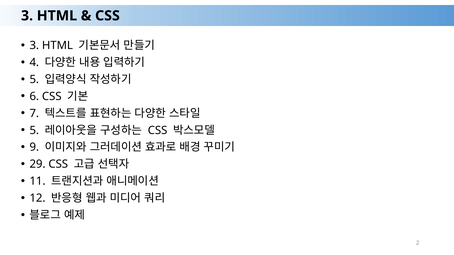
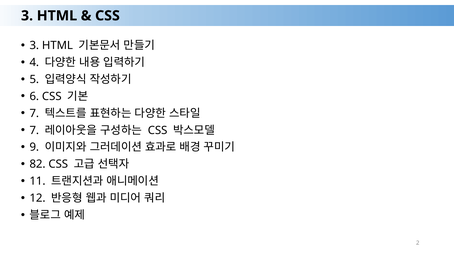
5: 5 -> 7 (34, 130)
29: 29 -> 82 (38, 164)
